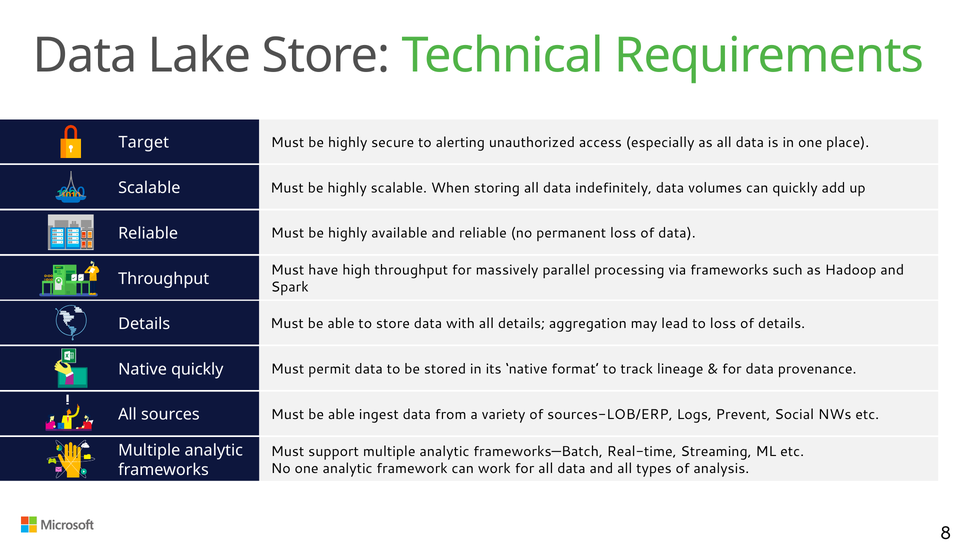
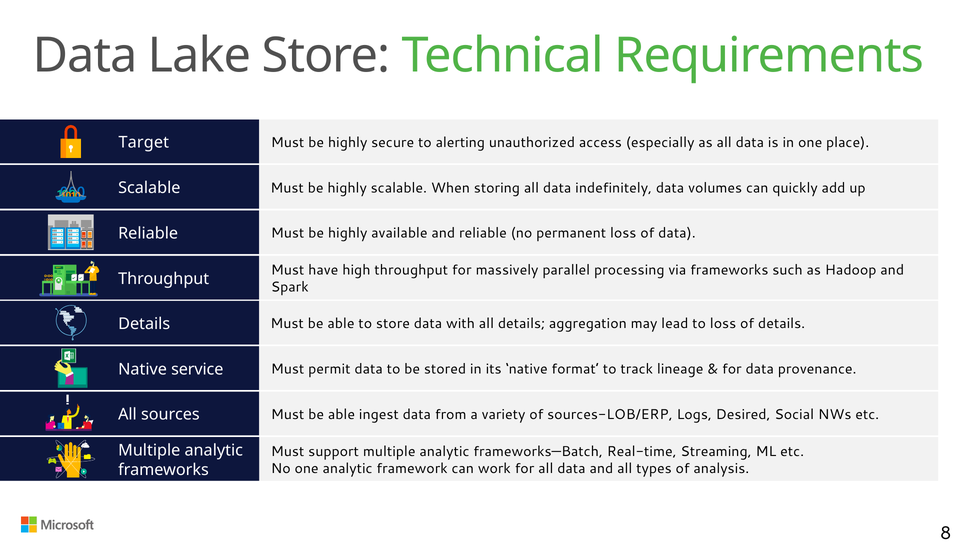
Native quickly: quickly -> service (197, 369)
Prevent: Prevent -> Desired (743, 415)
